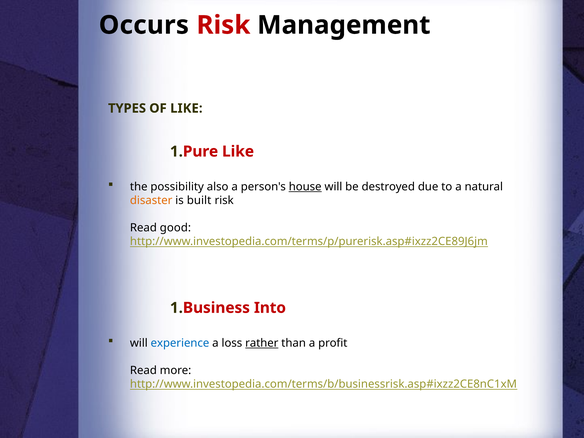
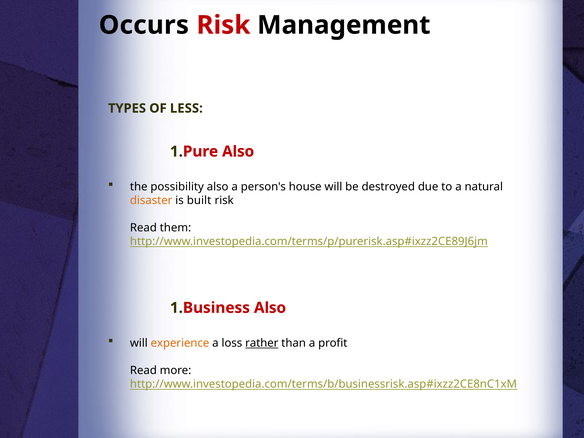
OF LIKE: LIKE -> LESS (186, 108)
Like: Like -> Also (238, 151)
house underline: present -> none (305, 187)
good: good -> them (175, 228)
Into: Into -> Also (270, 308)
experience colour: blue -> orange (180, 343)
